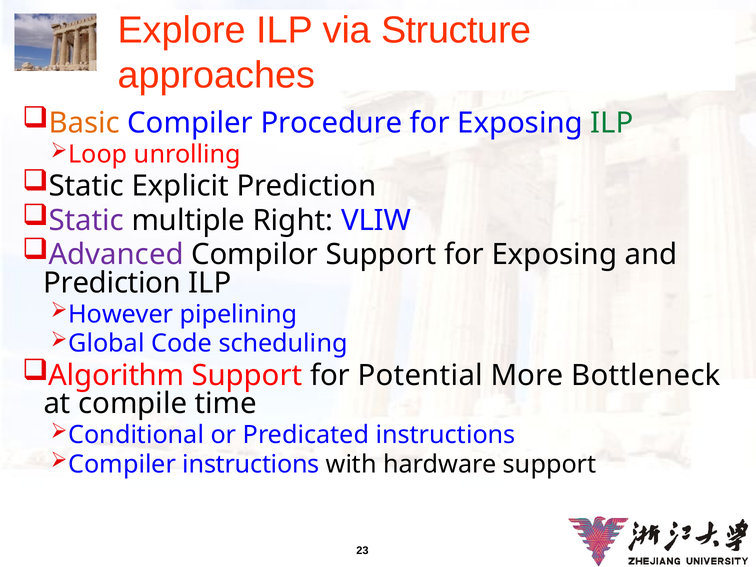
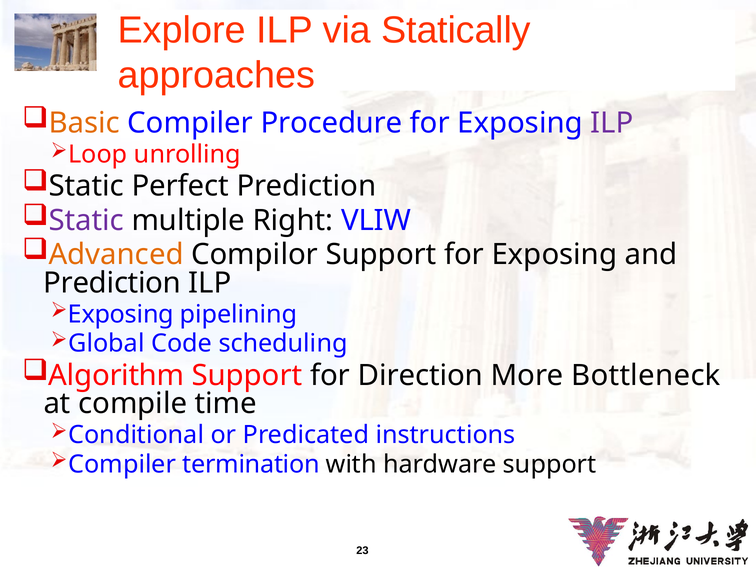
Structure: Structure -> Statically (456, 30)
ILP colour: green -> purple (612, 123)
Explicit: Explicit -> Perfect (180, 186)
Advanced colour: purple -> orange (116, 255)
However: However -> Exposing (121, 314)
Potential: Potential -> Direction (420, 375)
Compiler instructions: instructions -> termination (251, 464)
